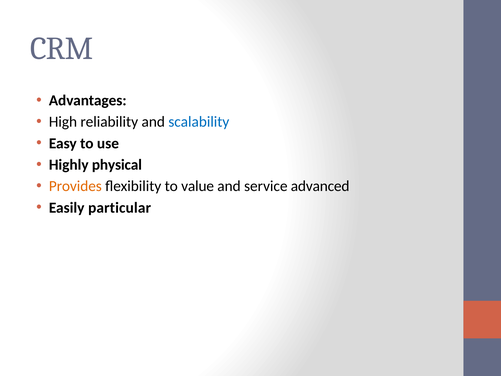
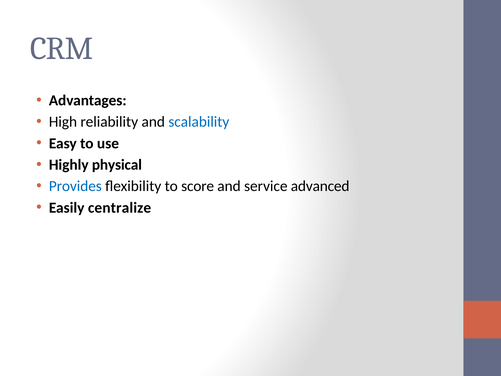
Provides colour: orange -> blue (75, 186)
value: value -> score (198, 186)
particular: particular -> centralize (120, 208)
